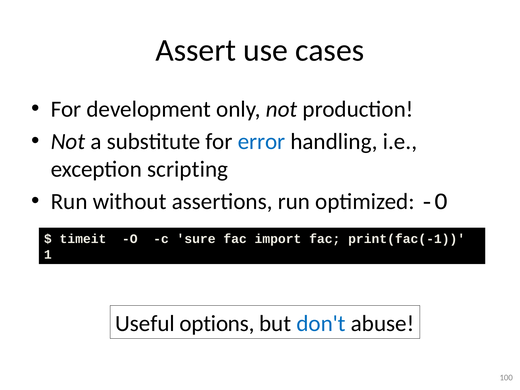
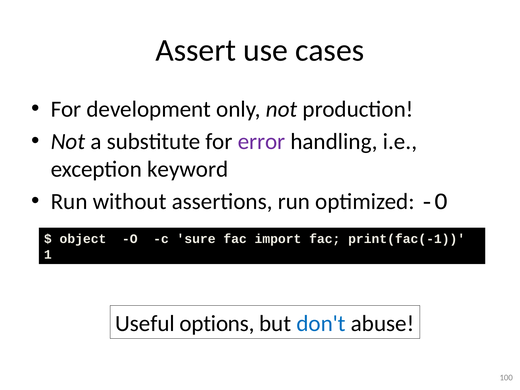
error colour: blue -> purple (261, 141)
scripting: scripting -> keyword (188, 169)
timeit: timeit -> object (83, 239)
